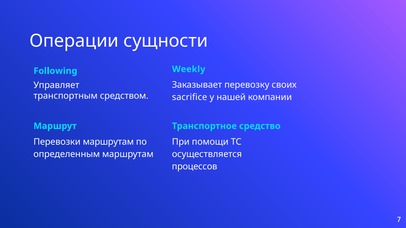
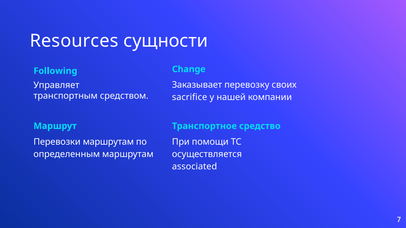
Операции: Операции -> Resources (74, 41)
Weekly: Weekly -> Change (189, 69)
процессов: процессов -> associated (195, 167)
